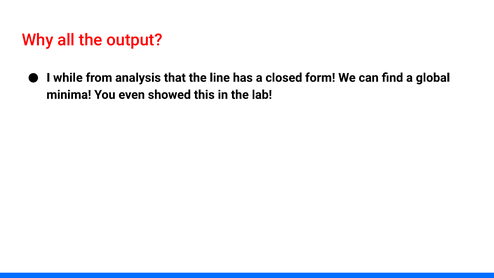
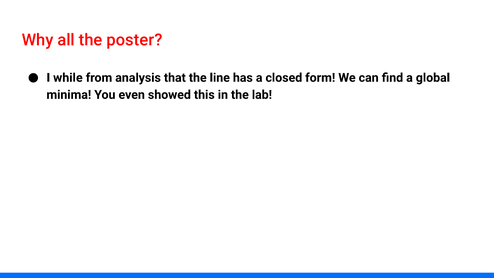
output: output -> poster (134, 40)
